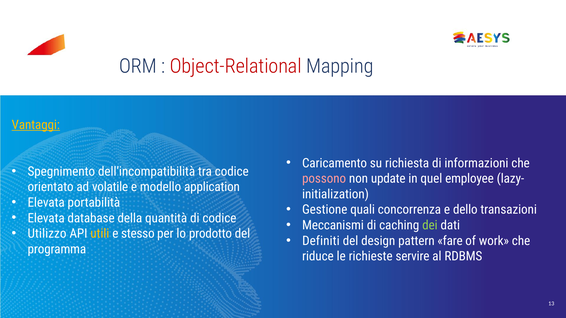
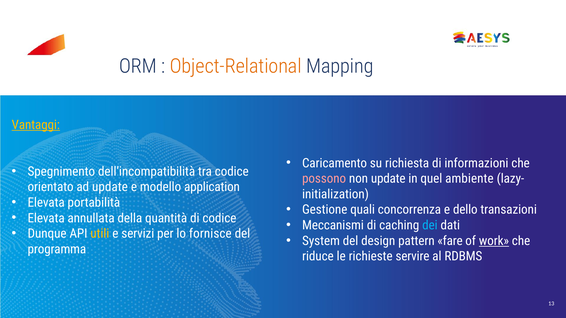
Object-Relational colour: red -> orange (236, 66)
employee: employee -> ambiente (469, 179)
ad volatile: volatile -> update (110, 187)
database: database -> annullata (91, 218)
dei colour: light green -> light blue (430, 225)
Utilizzo: Utilizzo -> Dunque (47, 234)
stesso: stesso -> servizi (138, 234)
prodotto: prodotto -> fornisce (210, 234)
Definiti: Definiti -> System (321, 241)
work underline: none -> present (494, 241)
